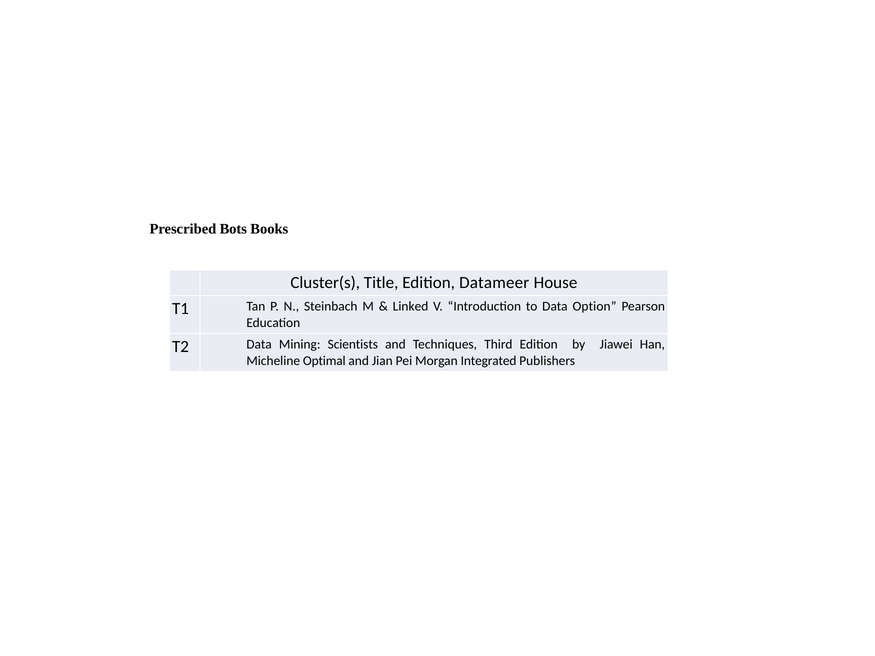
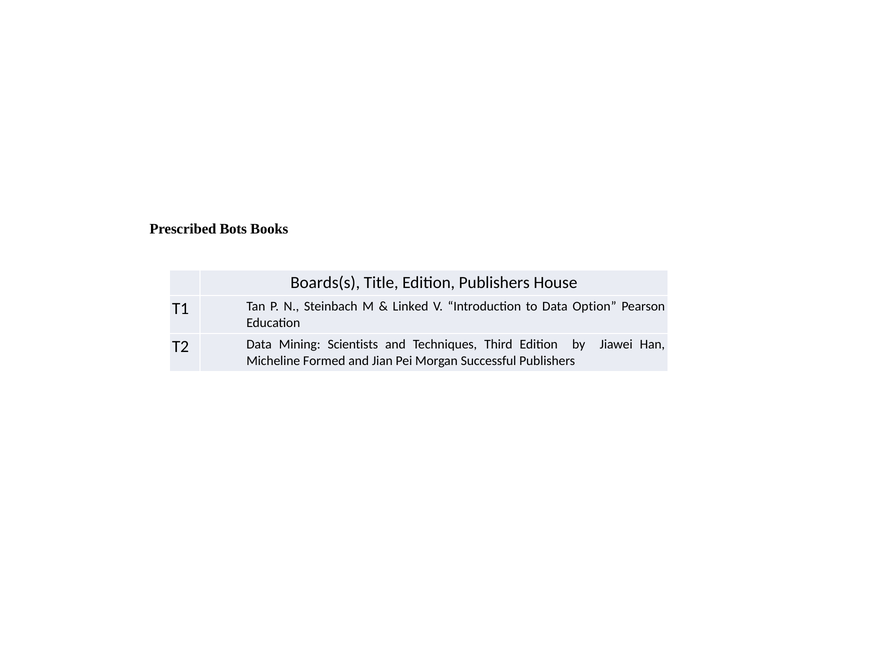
Cluster(s: Cluster(s -> Boards(s (325, 283)
Edition Datameer: Datameer -> Publishers (494, 283)
Optimal: Optimal -> Formed (324, 361)
Integrated: Integrated -> Successful (489, 361)
